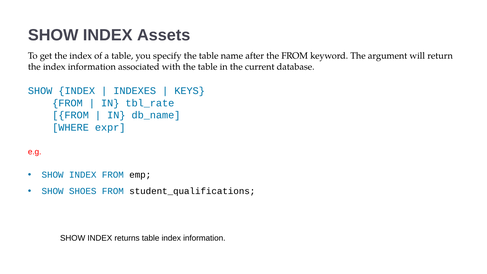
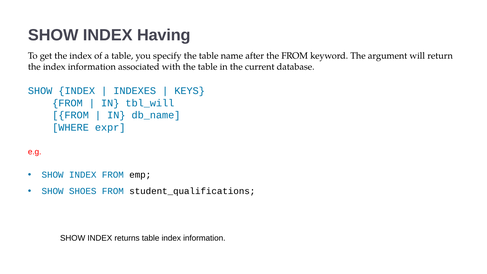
Assets: Assets -> Having (164, 35)
tbl_rate: tbl_rate -> tbl_will (150, 103)
